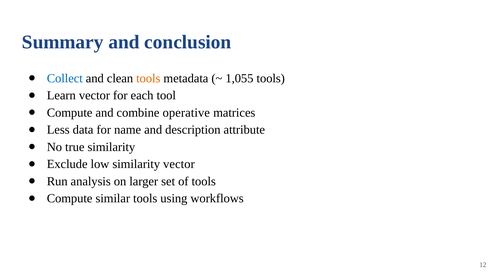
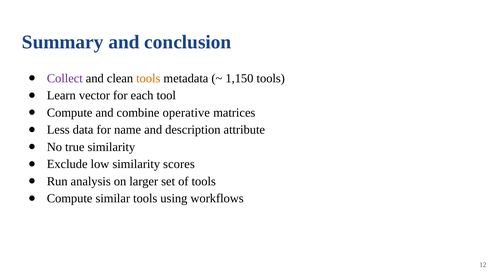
Collect colour: blue -> purple (65, 78)
1,055: 1,055 -> 1,150 (239, 78)
similarity vector: vector -> scores (179, 164)
